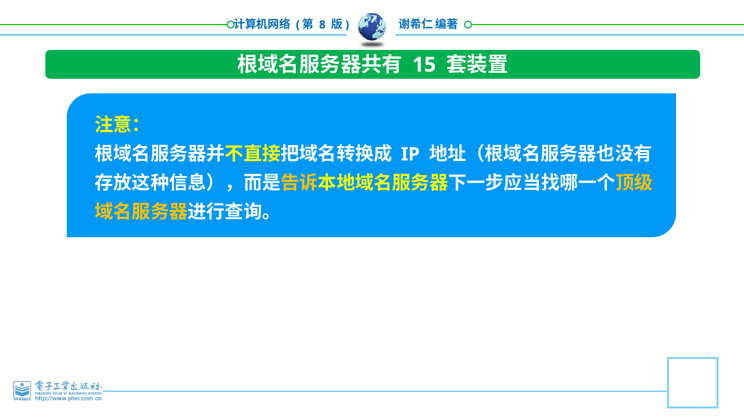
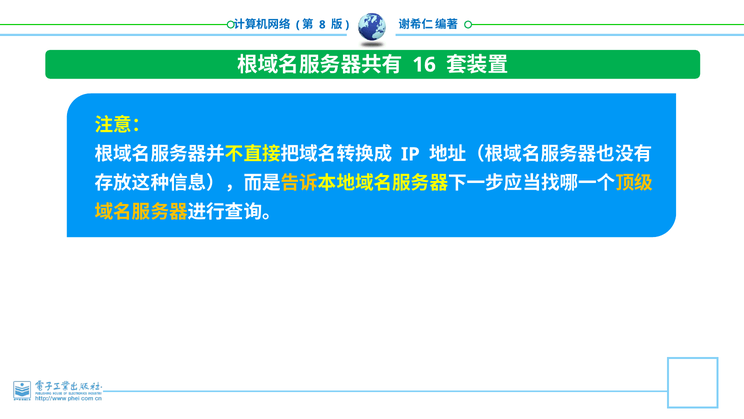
15: 15 -> 16 (424, 65)
